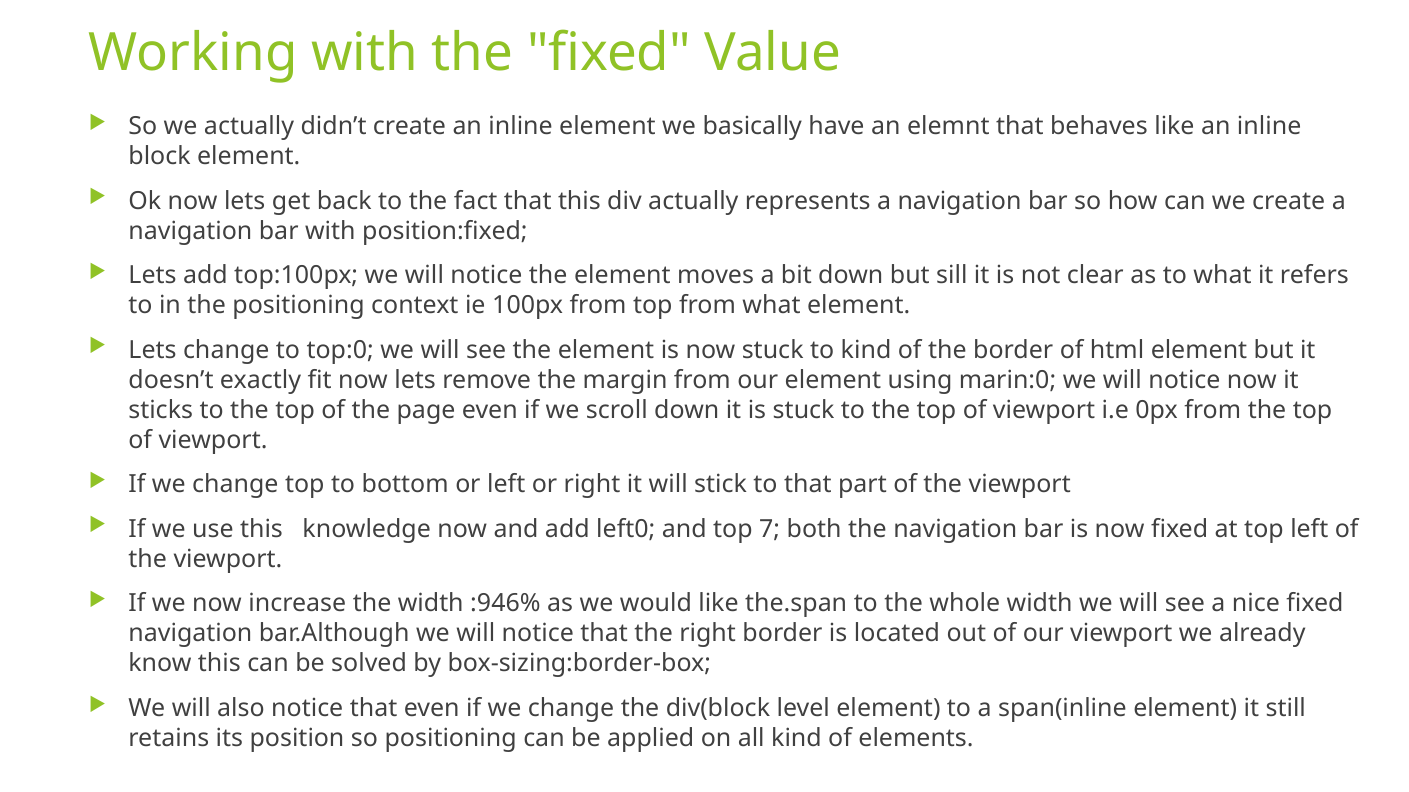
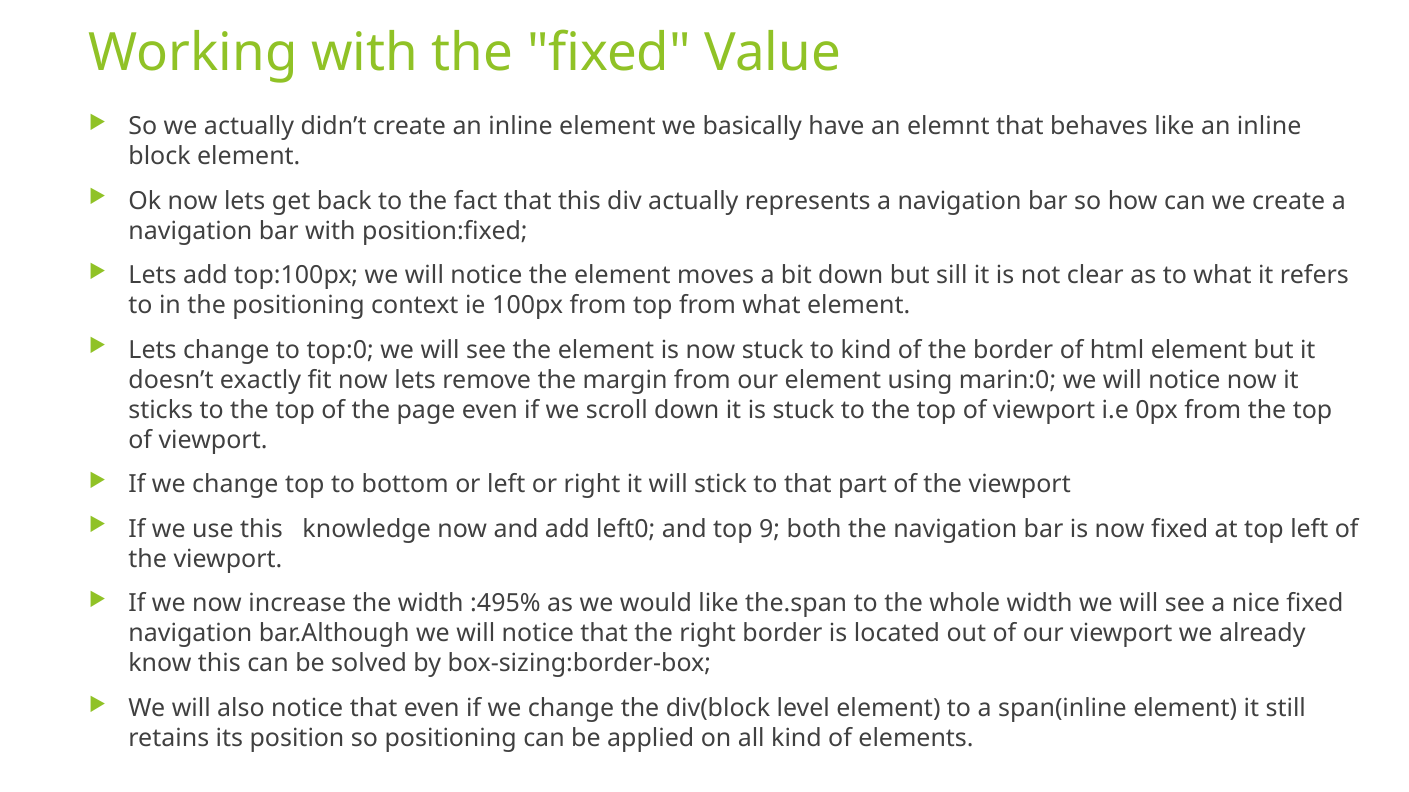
7: 7 -> 9 (770, 529)
:946%: :946% -> :495% (505, 604)
